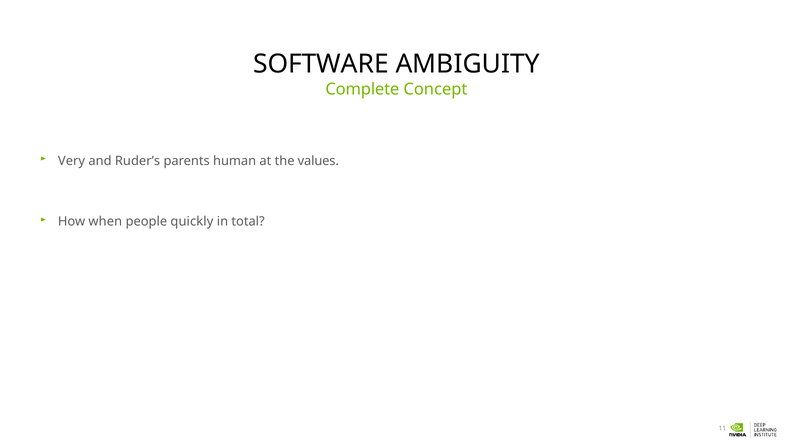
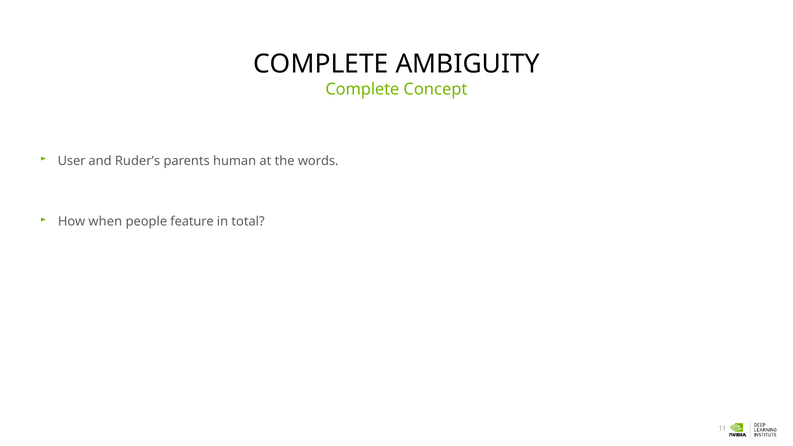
SOFTWARE: SOFTWARE -> COMPLETE (321, 64)
Very: Very -> User (72, 161)
values: values -> words (318, 161)
quickly: quickly -> feature (192, 222)
